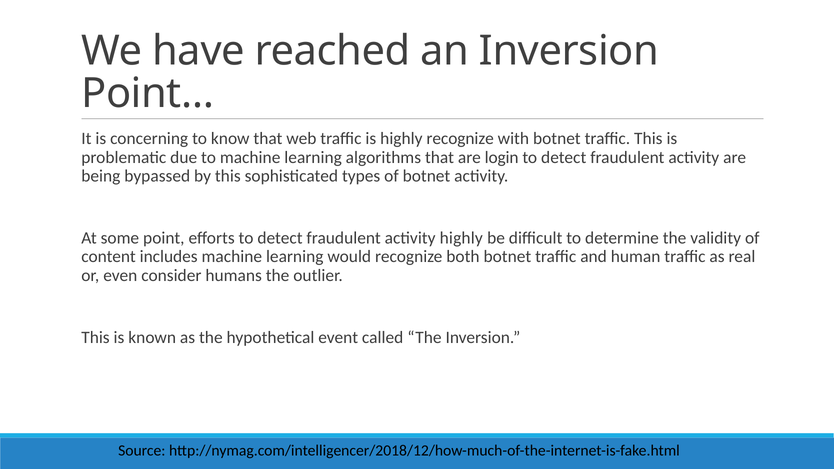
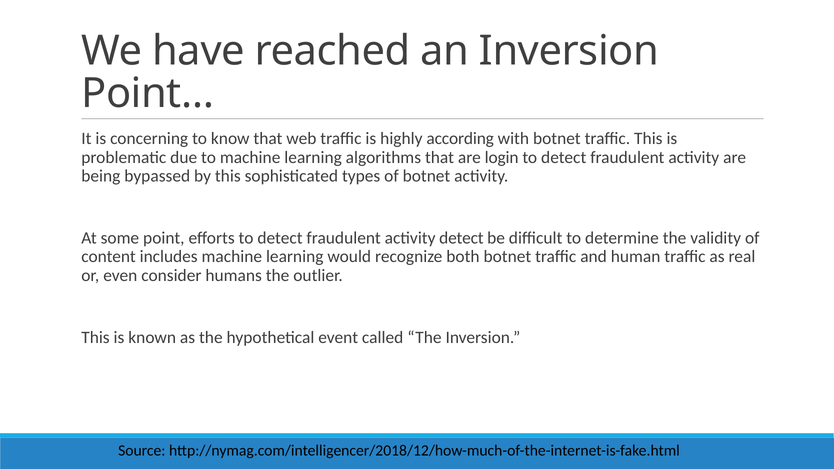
highly recognize: recognize -> according (460, 139)
activity highly: highly -> detect (461, 238)
